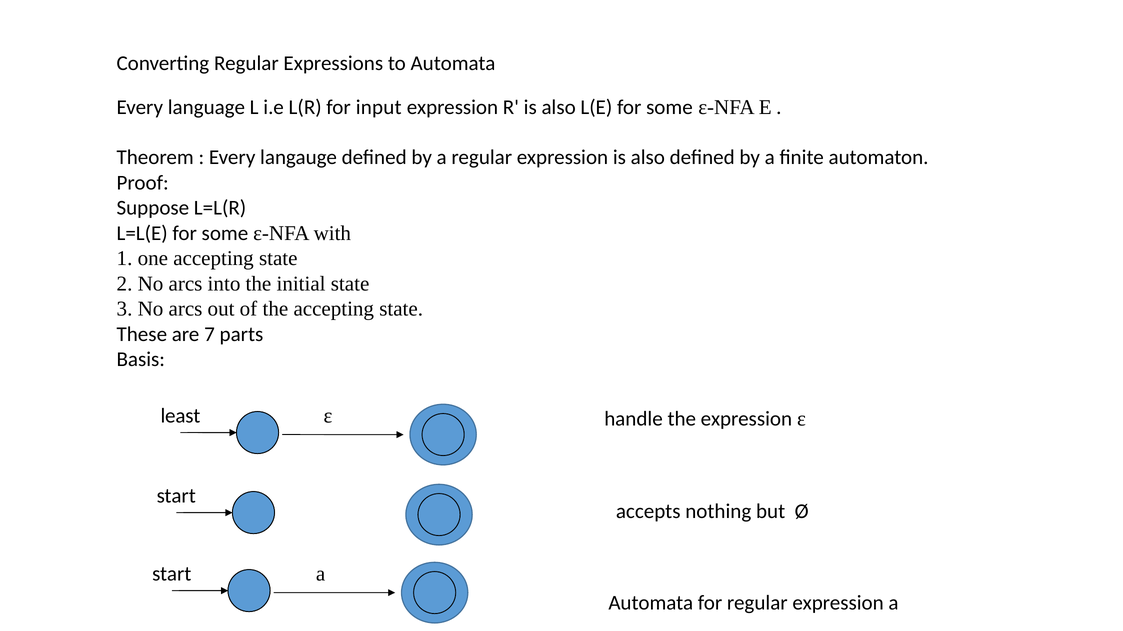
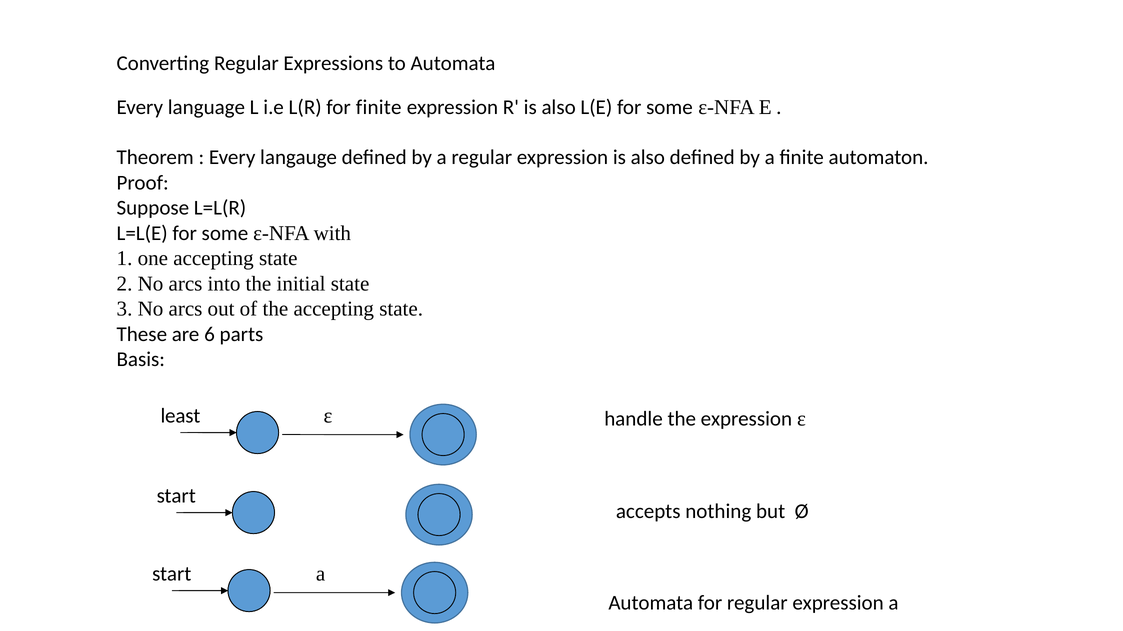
for input: input -> finite (379, 107)
7: 7 -> 6 (209, 335)
